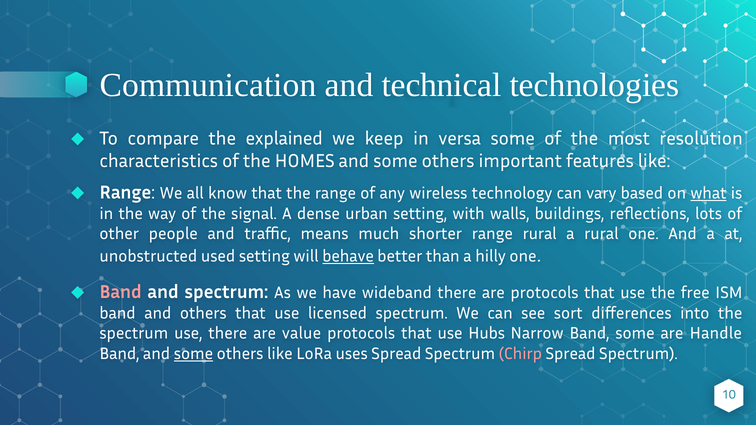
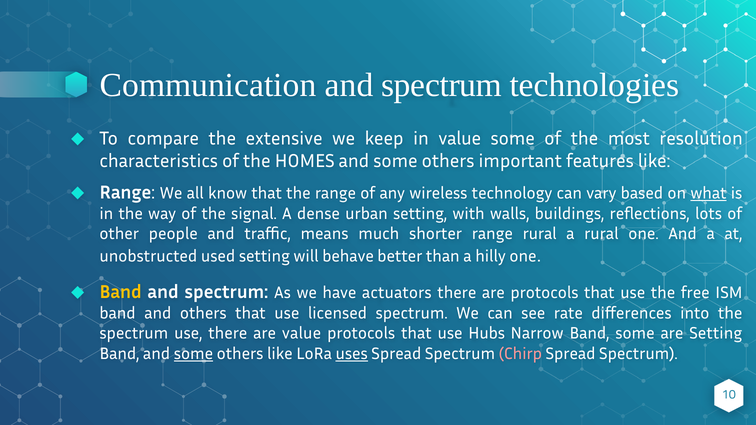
Communication and technical: technical -> spectrum (442, 85)
explained: explained -> extensive (284, 139)
in versa: versa -> value (460, 139)
behave underline: present -> none (348, 256)
Band colour: pink -> yellow (121, 292)
wideband: wideband -> actuators (397, 293)
sort: sort -> rate (568, 313)
are Handle: Handle -> Setting (716, 334)
uses underline: none -> present (352, 354)
